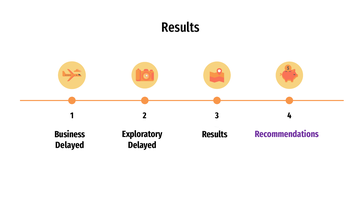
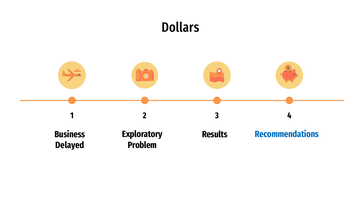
Results: Results -> Dollars (180, 27)
Recommendations colour: purple -> blue (287, 134)
Delayed: Delayed -> Problem (142, 145)
